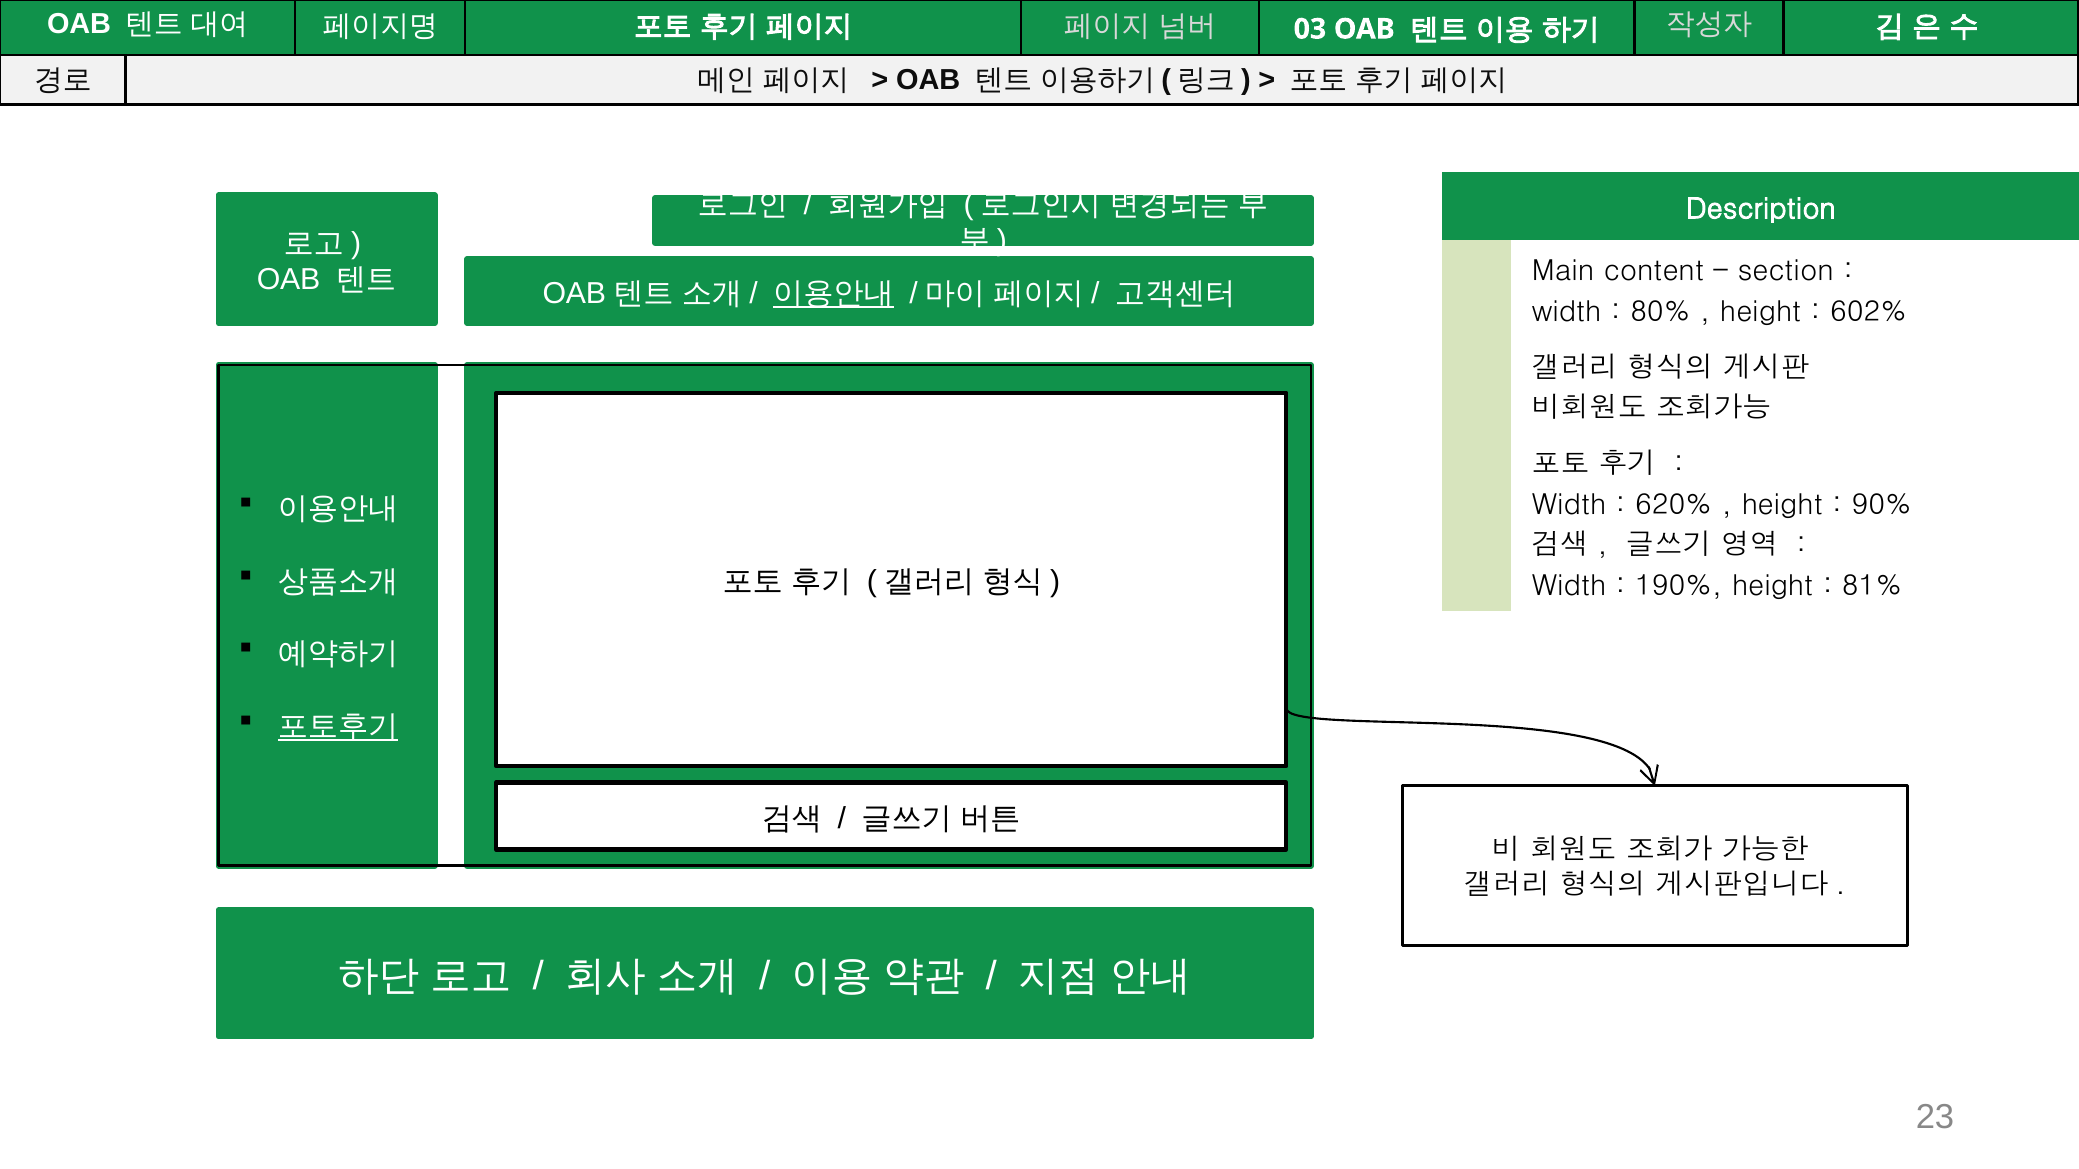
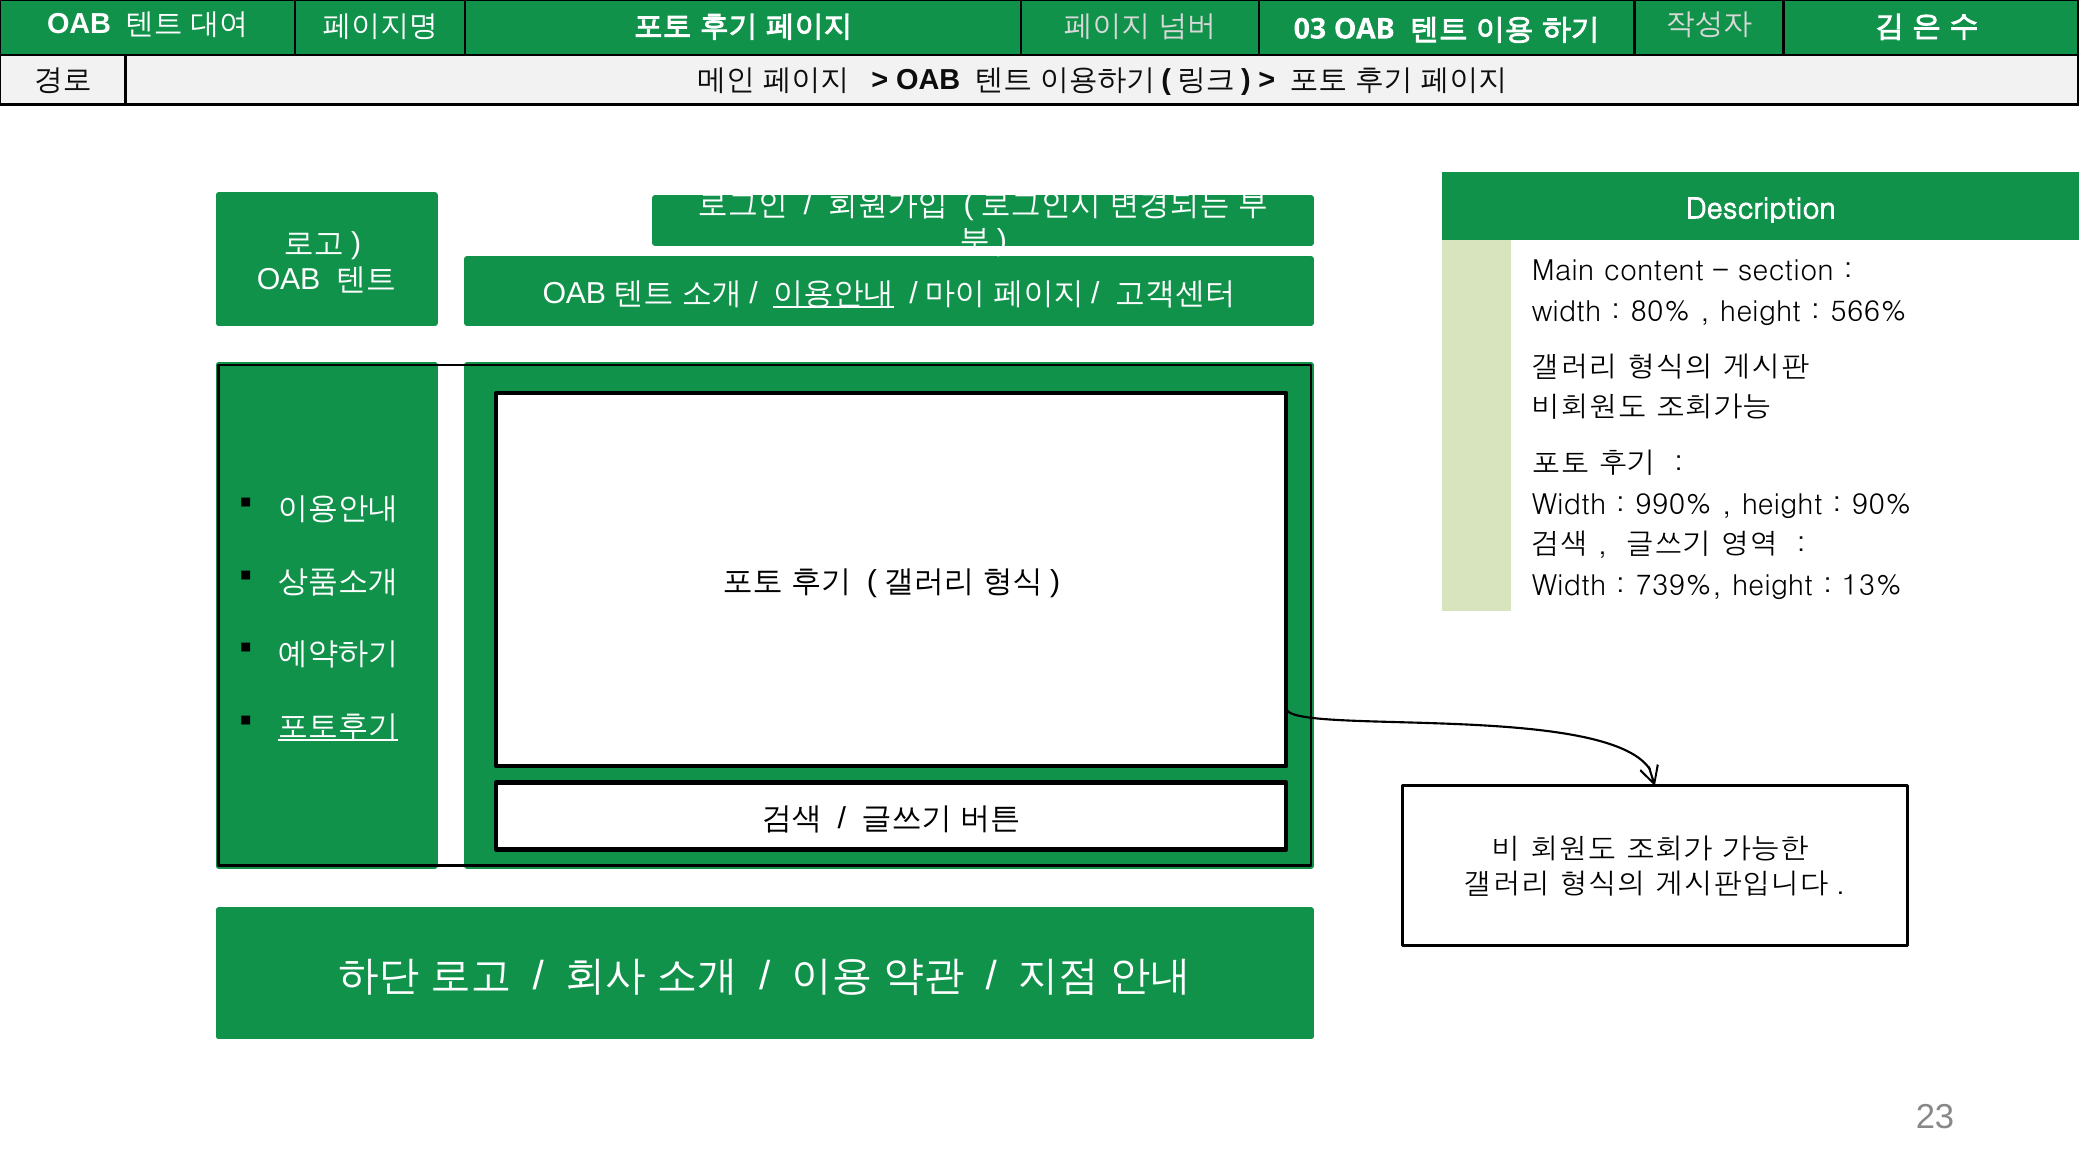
602%: 602% -> 566% (1868, 312)
620%: 620% -> 990% (1673, 505)
190%: 190% -> 739% (1679, 586)
81%: 81% -> 13% (1872, 586)
